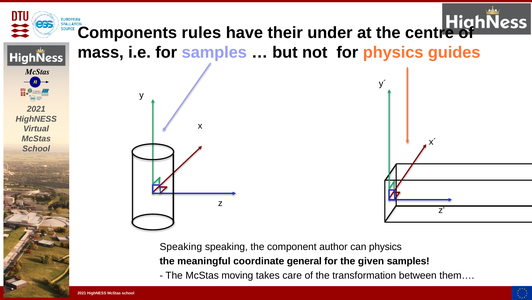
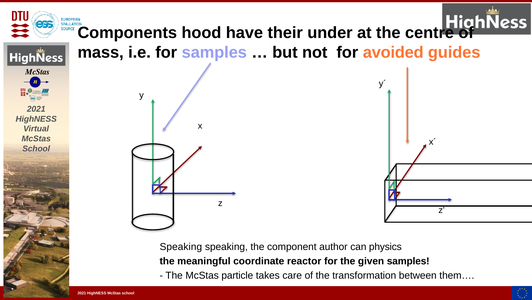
rules: rules -> hood (201, 33)
for physics: physics -> avoided (393, 52)
general: general -> reactor (304, 261)
moving: moving -> particle (237, 275)
